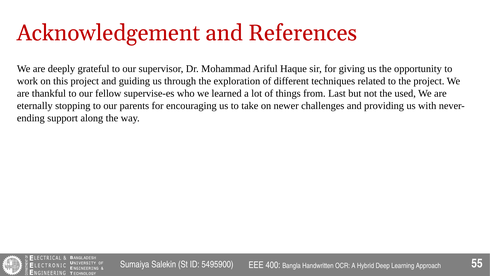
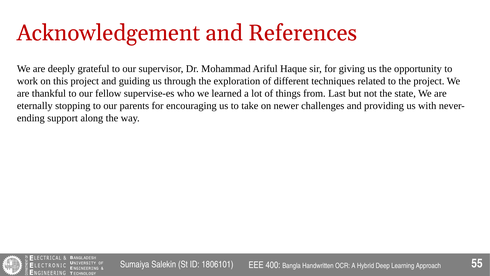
used: used -> state (405, 93)
5495900: 5495900 -> 1806101 (217, 264)
